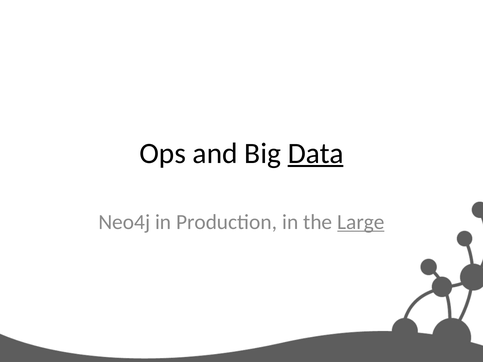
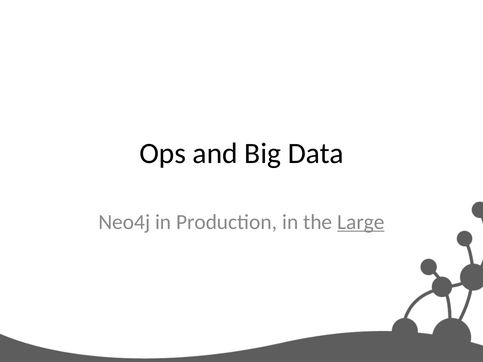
Data underline: present -> none (316, 153)
